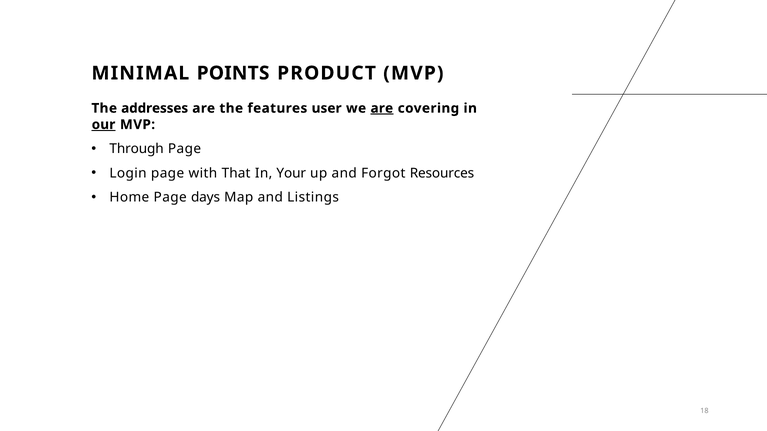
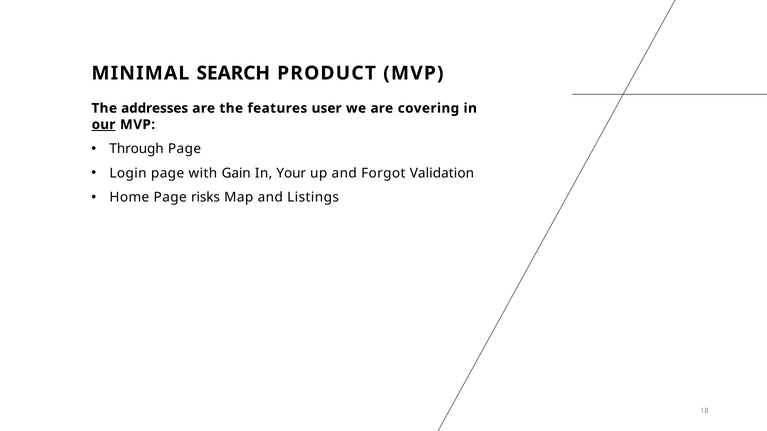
POINTS: POINTS -> SEARCH (233, 73)
are underline: present -> none (382, 108)
That: That -> Gain (236, 173)
Resources: Resources -> Validation (442, 173)
days: days -> risks (206, 198)
